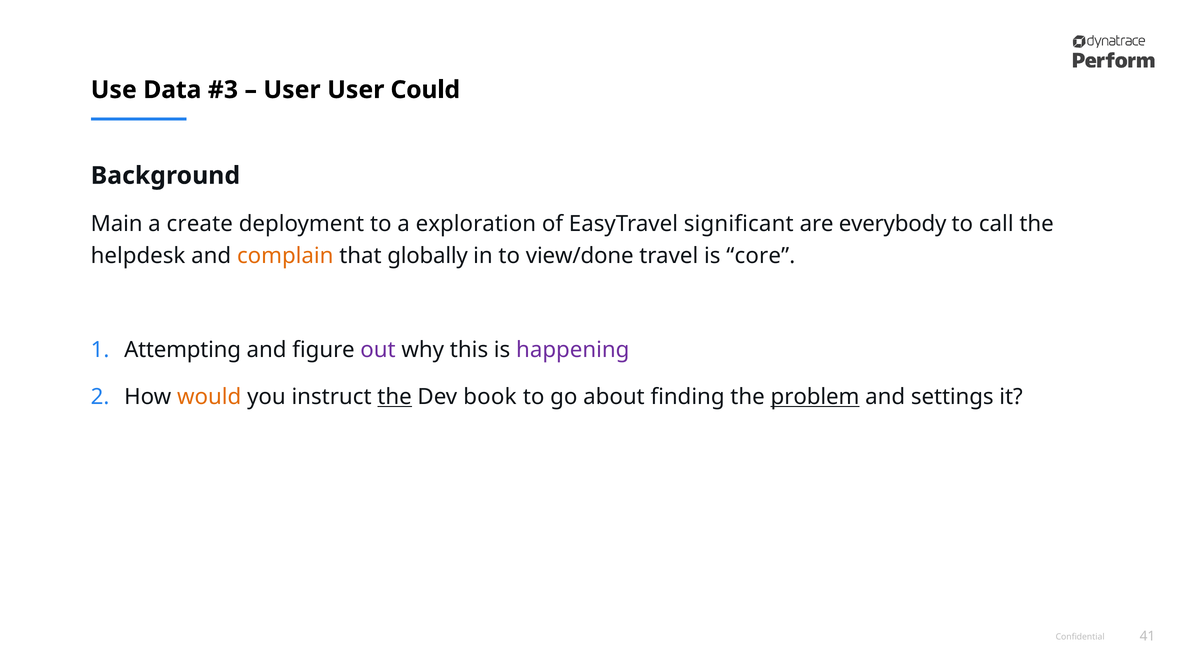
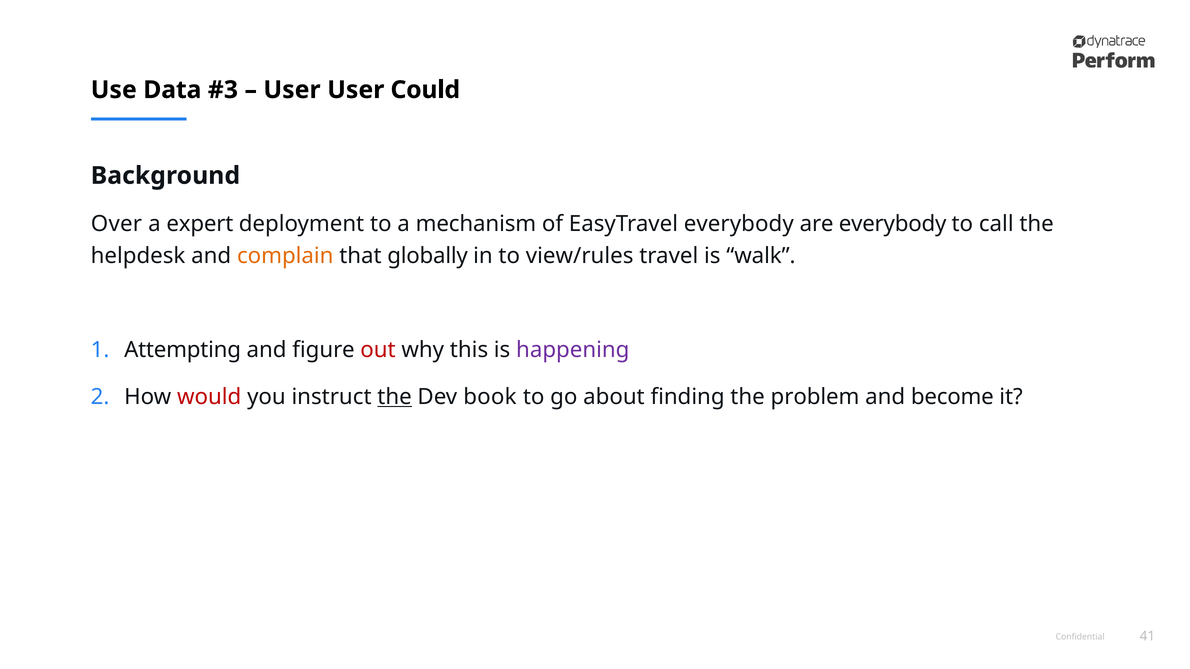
Main: Main -> Over (116, 224)
create: create -> expert (200, 224)
exploration: exploration -> mechanism (476, 224)
EasyTravel significant: significant -> everybody (739, 224)
view/done: view/done -> view/rules (580, 256)
core: core -> walk (761, 256)
out colour: purple -> red (378, 350)
would colour: orange -> red (209, 397)
problem underline: present -> none (815, 397)
settings: settings -> become (952, 397)
